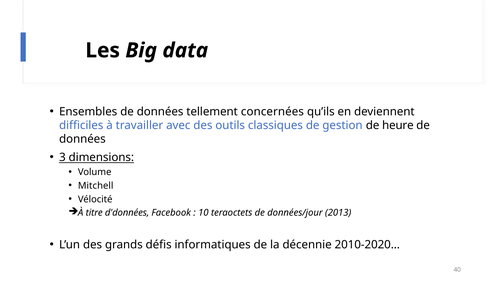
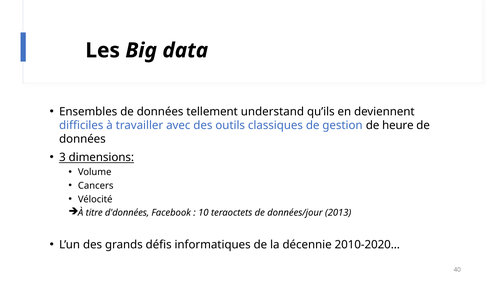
concernées: concernées -> understand (272, 111)
Mitchell: Mitchell -> Cancers (96, 185)
